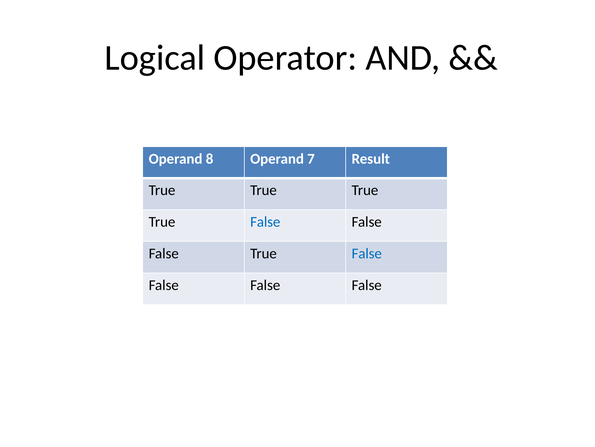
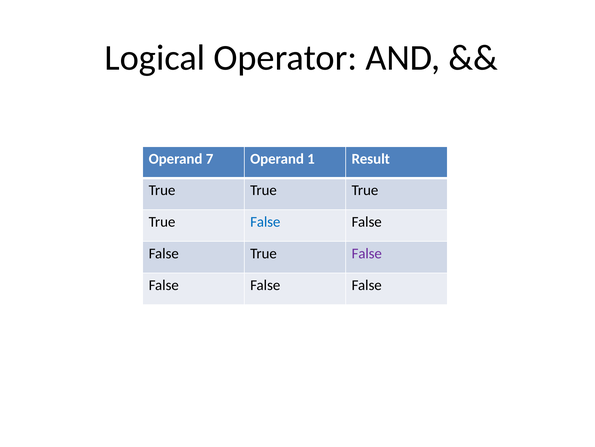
8: 8 -> 7 (210, 159)
7: 7 -> 1 (311, 159)
False colour: blue -> purple (367, 253)
